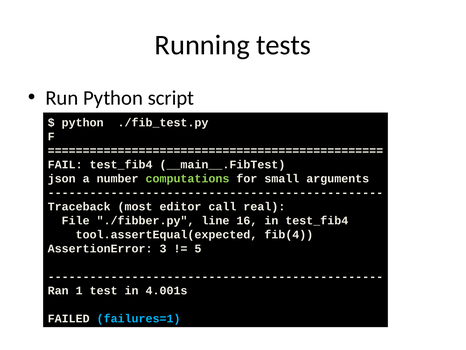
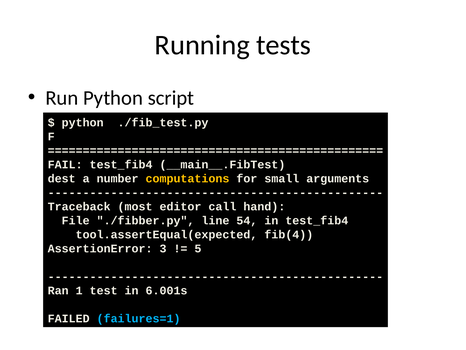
json: json -> dest (62, 178)
computations colour: light green -> yellow (187, 178)
real: real -> hand (264, 206)
16: 16 -> 54 (247, 220)
4.001s: 4.001s -> 6.001s (167, 290)
